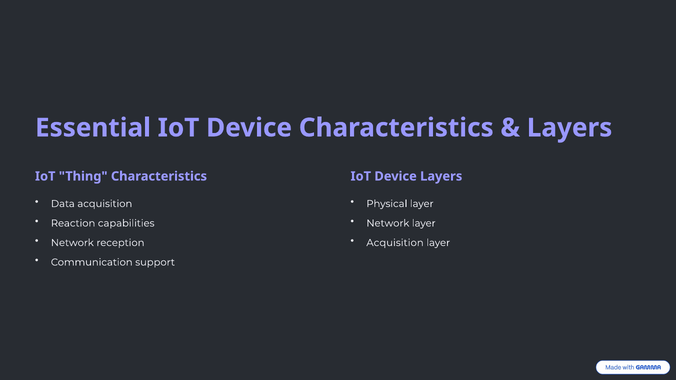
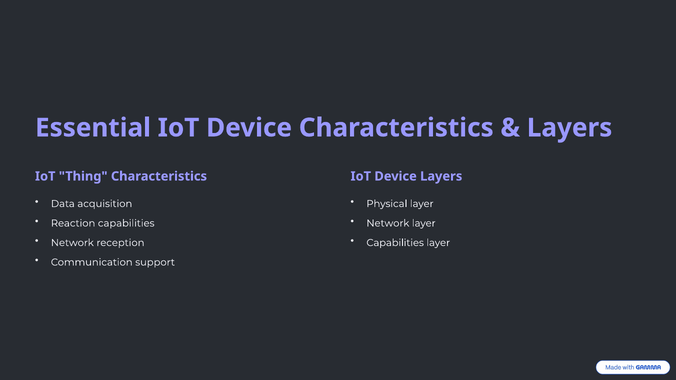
Acquisition: Acquisition -> Capabilities (395, 243)
